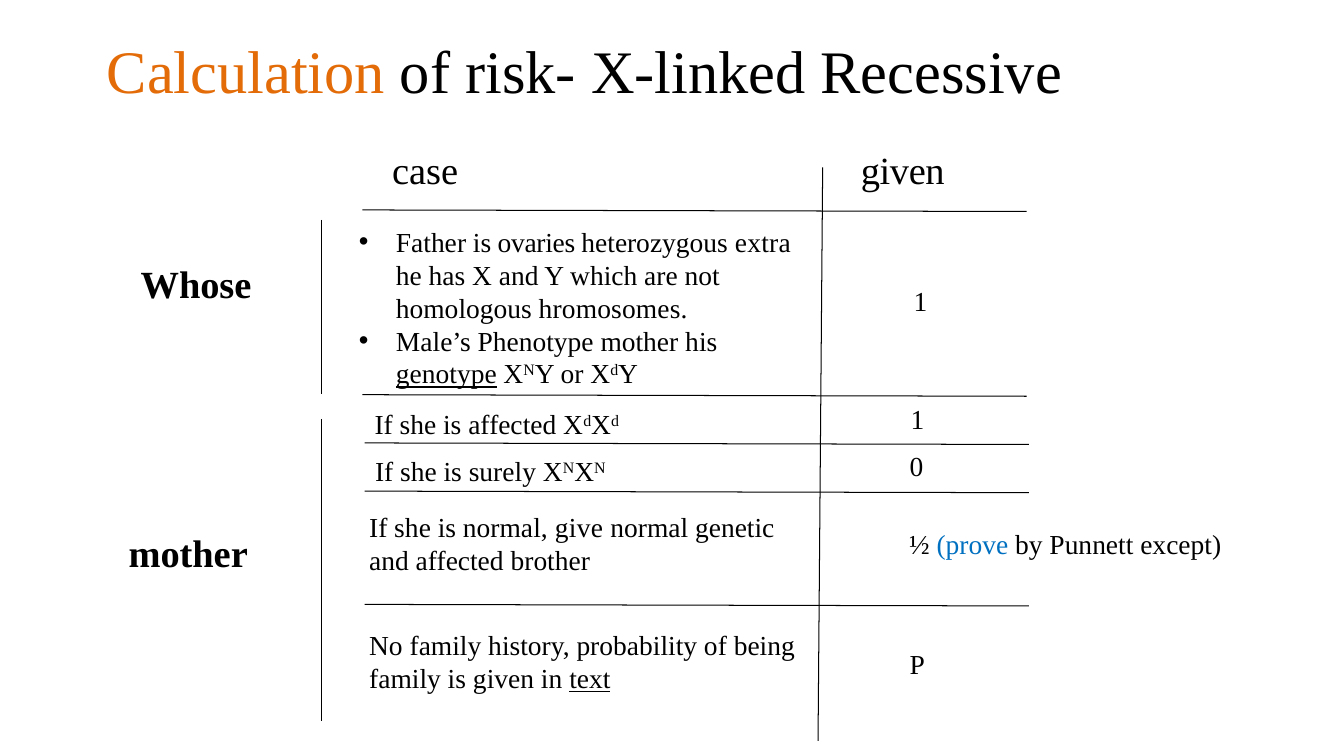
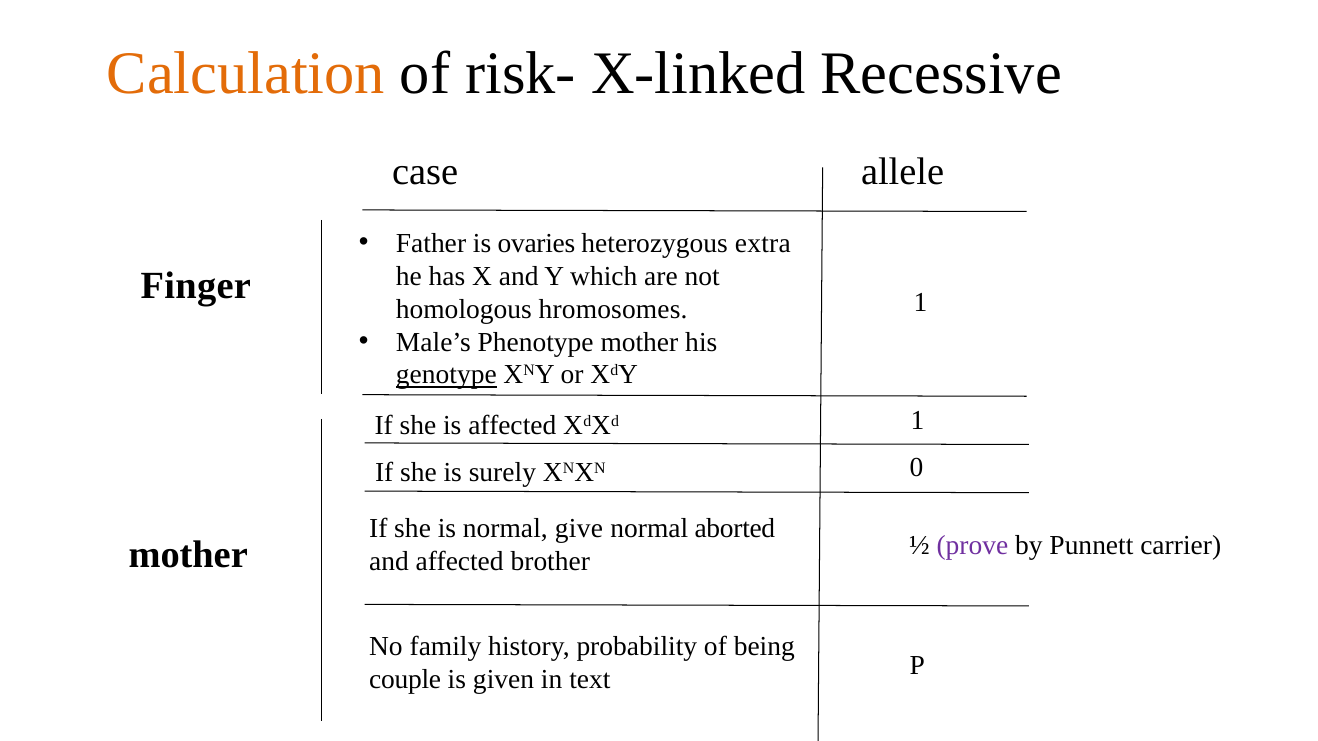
case given: given -> allele (903, 171)
Whose: Whose -> Finger (196, 286)
genetic: genetic -> aborted (735, 529)
prove colour: blue -> purple (972, 546)
except: except -> carrier (1181, 546)
family: family -> couple (405, 680)
text underline: present -> none (590, 680)
